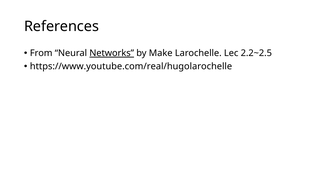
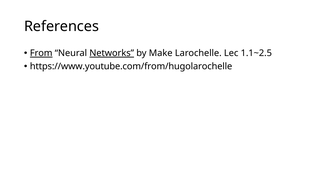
From underline: none -> present (41, 53)
2.2~2.5: 2.2~2.5 -> 1.1~2.5 (256, 53)
https://www.youtube.com/real/hugolarochelle: https://www.youtube.com/real/hugolarochelle -> https://www.youtube.com/from/hugolarochelle (131, 66)
